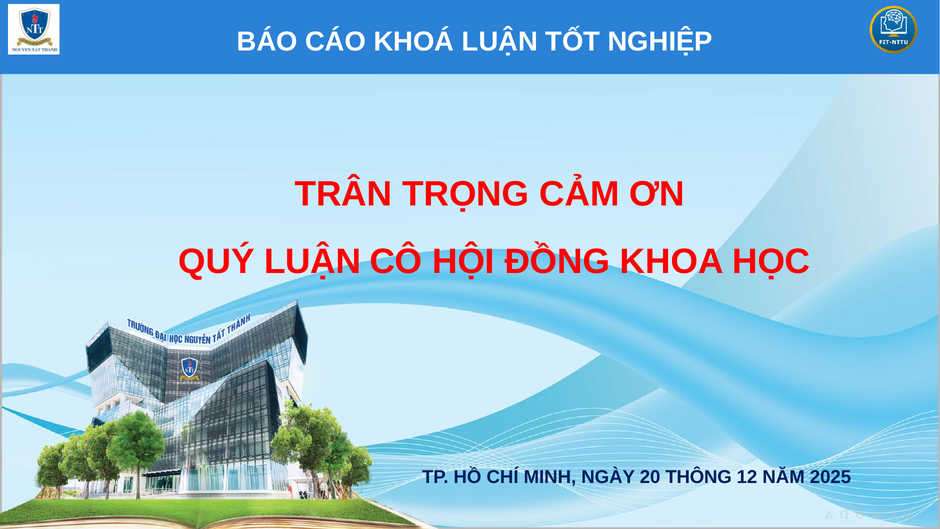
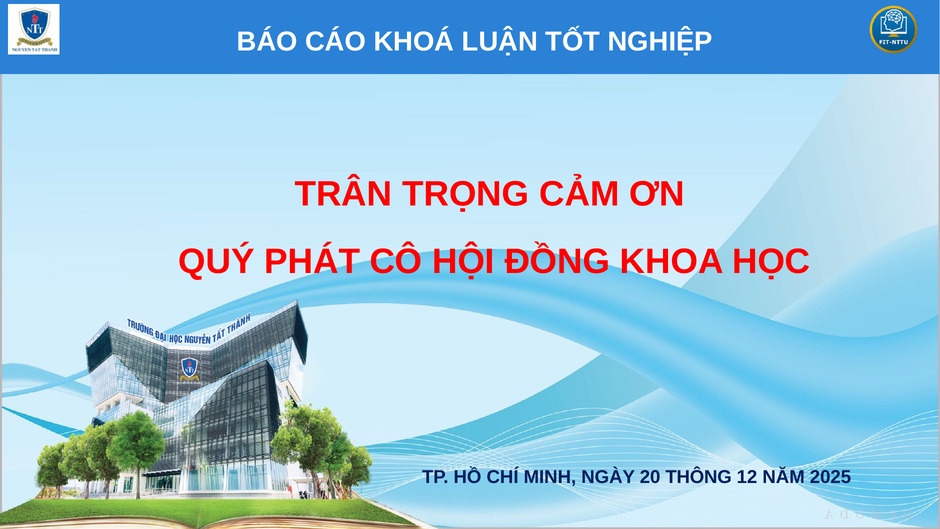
QUÝ LUẬN: LUẬN -> PHÁT (312, 262)
